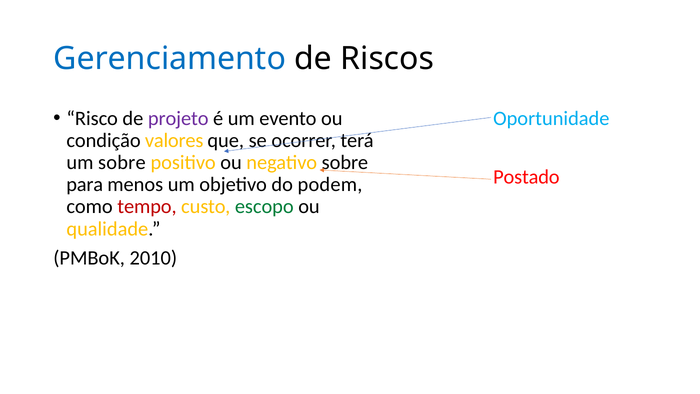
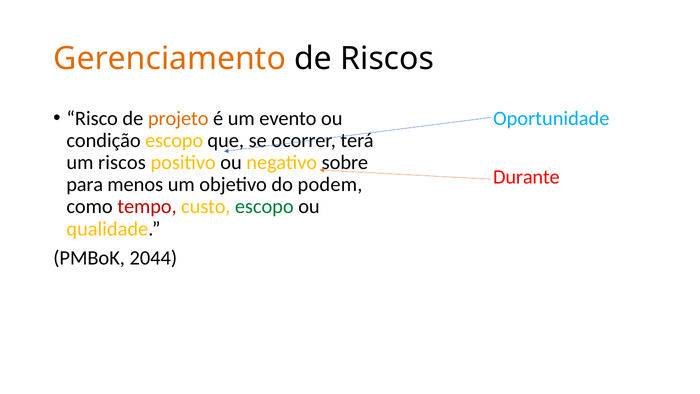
Gerenciamento colour: blue -> orange (170, 59)
projeto colour: purple -> orange (178, 118)
condição valores: valores -> escopo (174, 140)
um sobre: sobre -> riscos (122, 162)
Postado: Postado -> Durante (526, 177)
2010: 2010 -> 2044 (153, 258)
